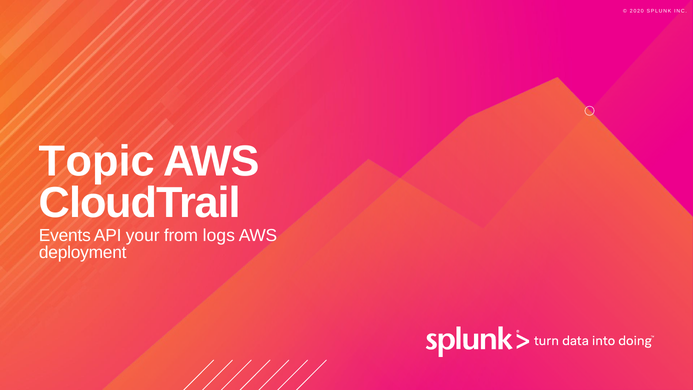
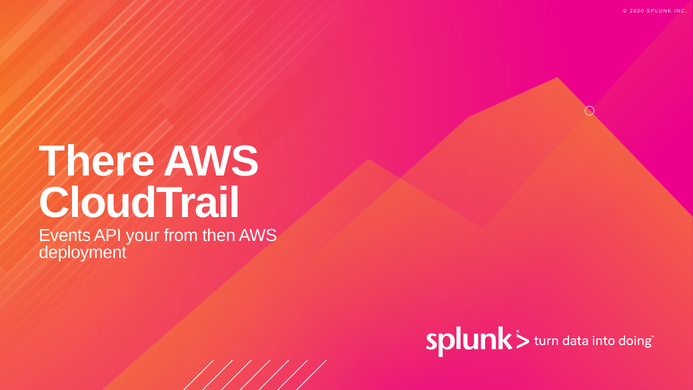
Topic: Topic -> There (97, 161)
logs: logs -> then (219, 235)
